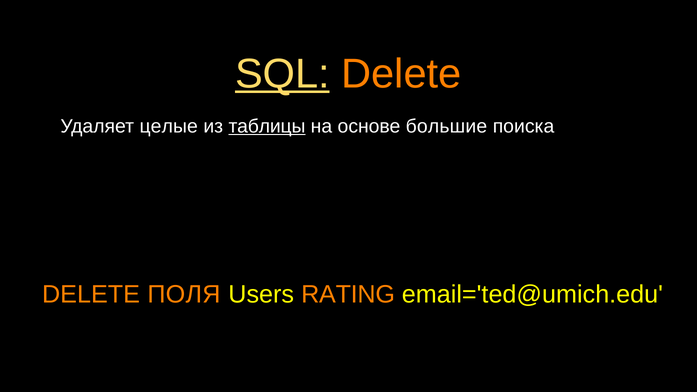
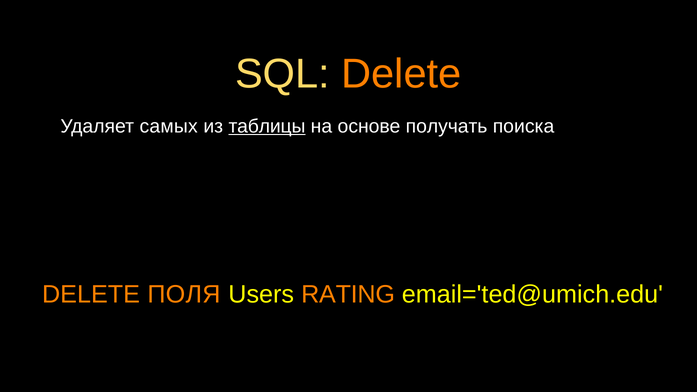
SQL underline: present -> none (282, 74)
целые: целые -> самых (169, 126)
большие: большие -> получать (447, 126)
